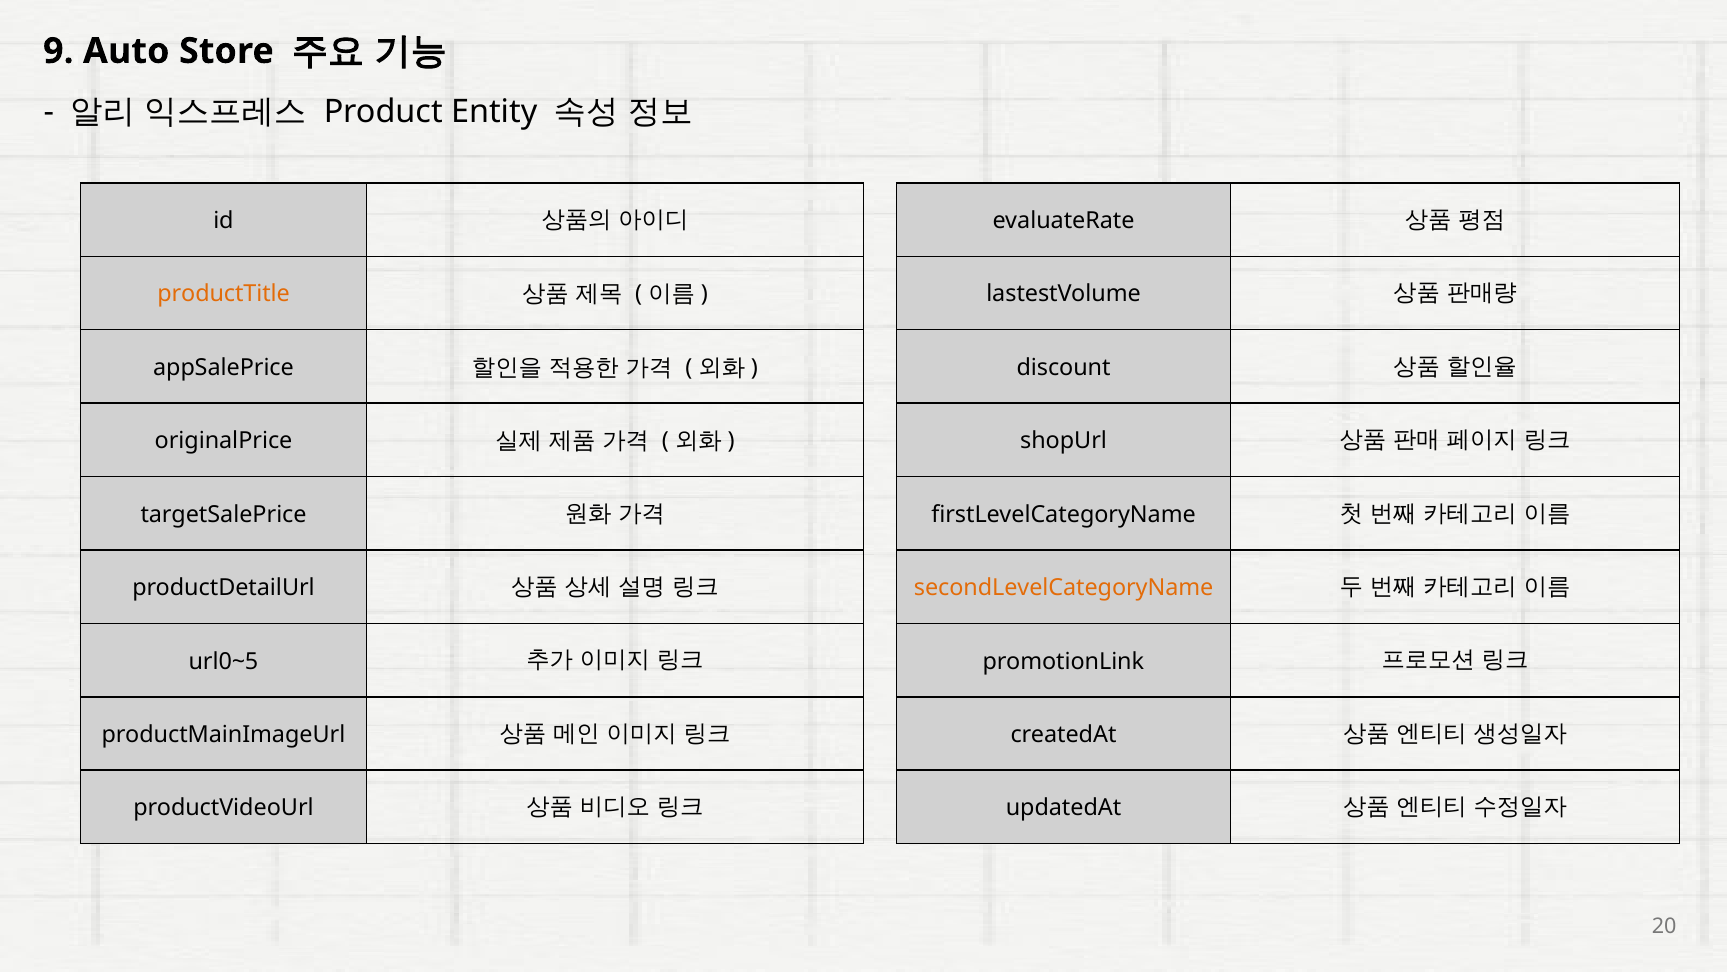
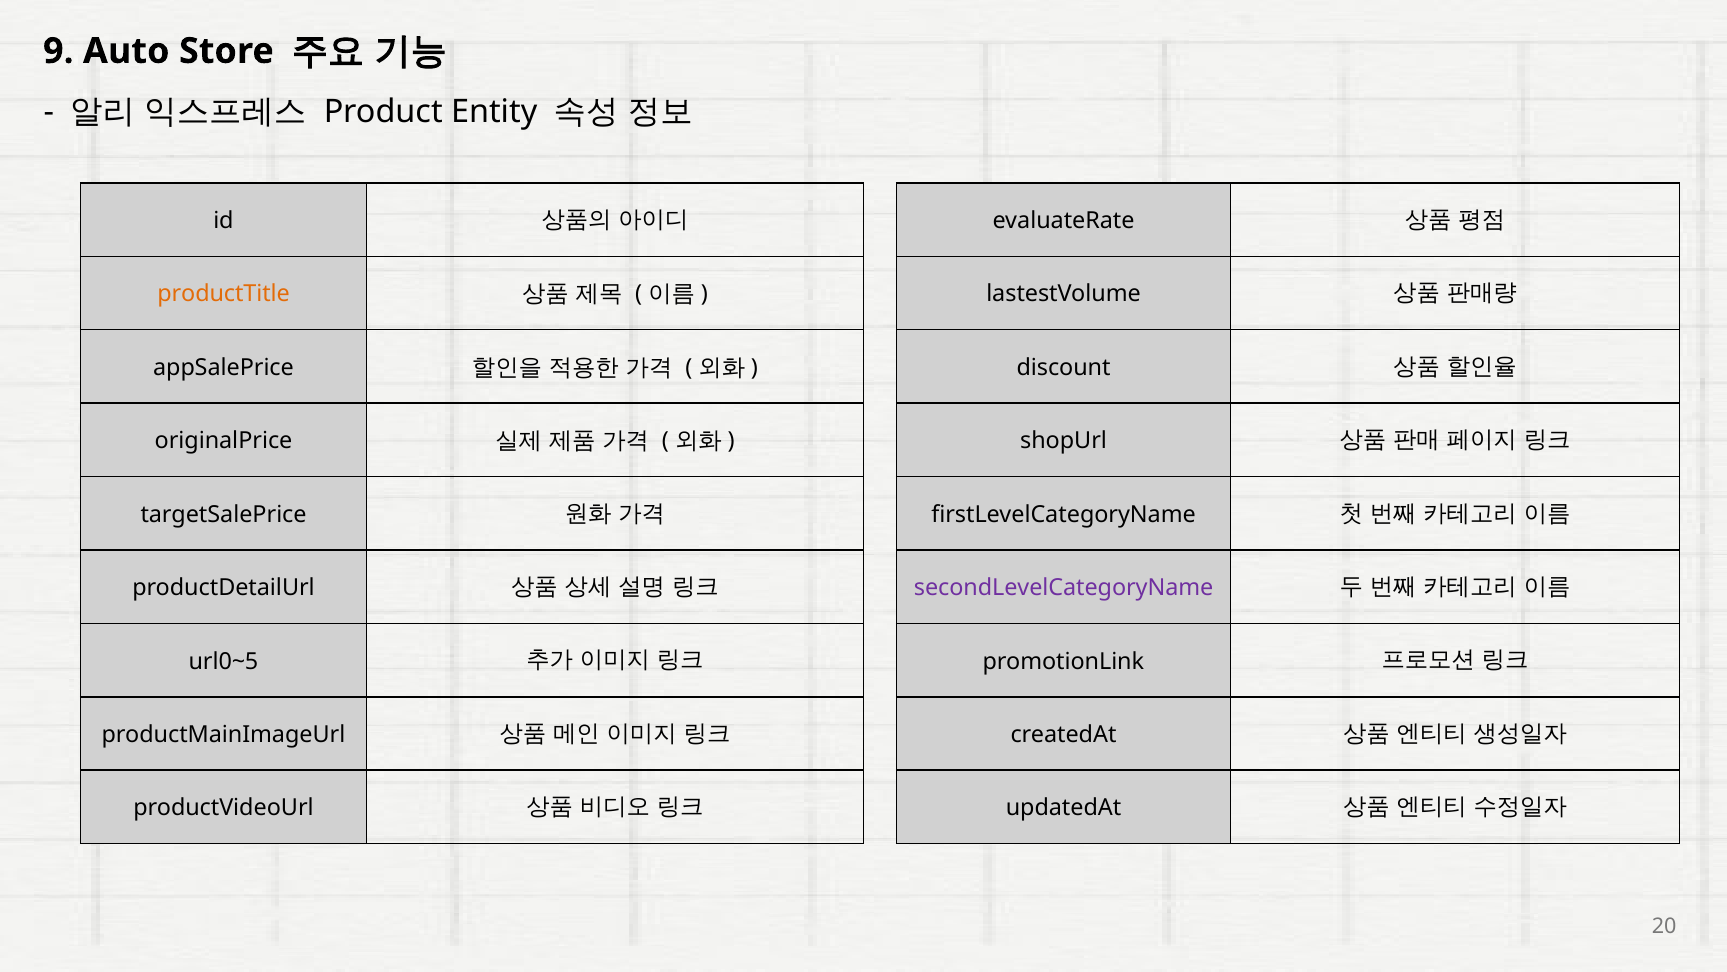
secondLevelCategoryName colour: orange -> purple (1064, 588)
